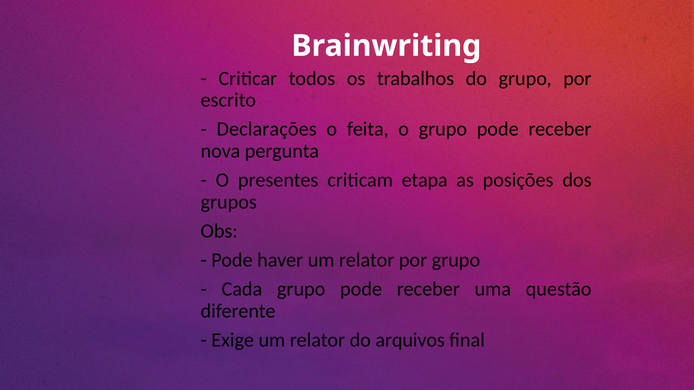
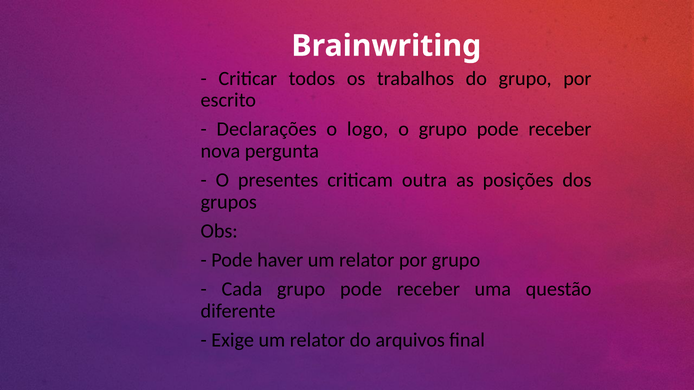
feita: feita -> logo (368, 129)
etapa: etapa -> outra (425, 180)
